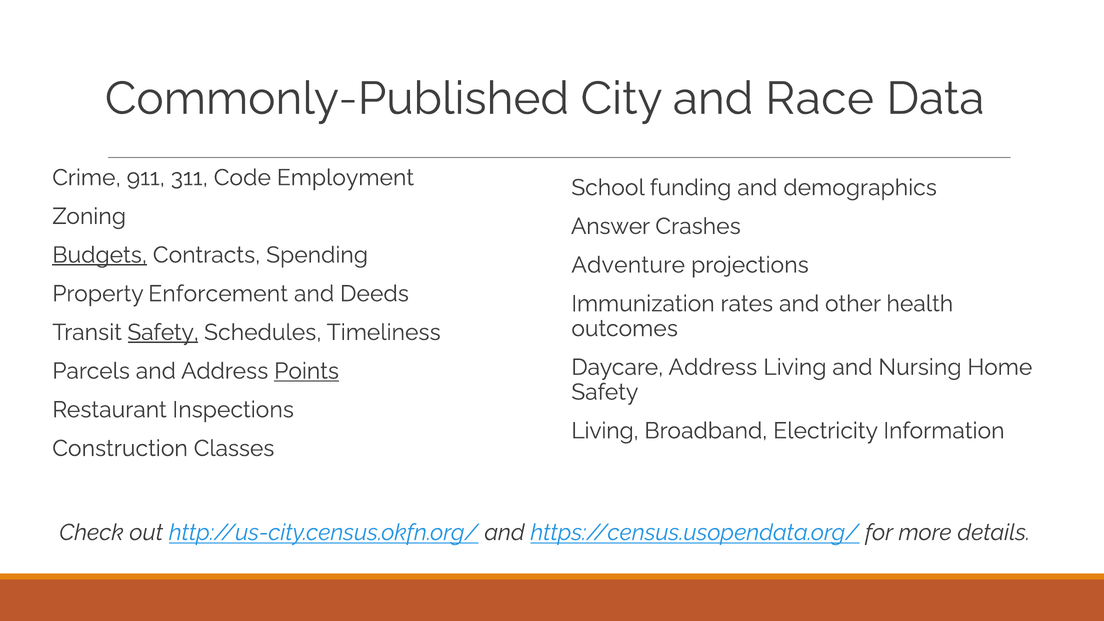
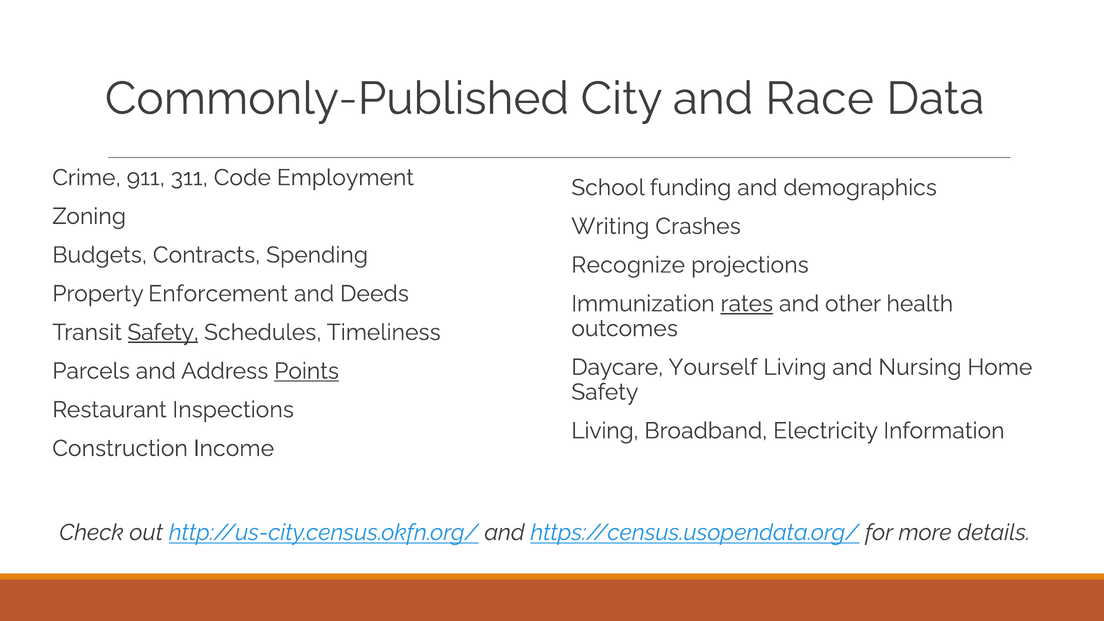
Answer: Answer -> Writing (610, 226)
Budgets underline: present -> none (100, 255)
Adventure: Adventure -> Recognize (628, 265)
rates underline: none -> present (747, 304)
Daycare Address: Address -> Yourself (713, 367)
Classes: Classes -> Income (234, 448)
